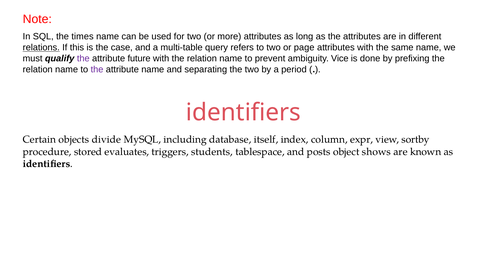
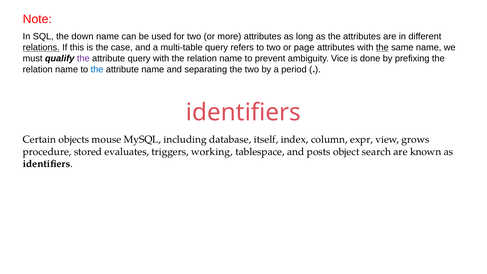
times: times -> down (83, 37)
the underline: none -> present (382, 48)
attribute future: future -> query (139, 58)
the colour: purple -> blue (97, 69)
divide: divide -> mouse (106, 139)
sortby: sortby -> grows (415, 139)
students: students -> working (212, 152)
shows: shows -> search (376, 152)
